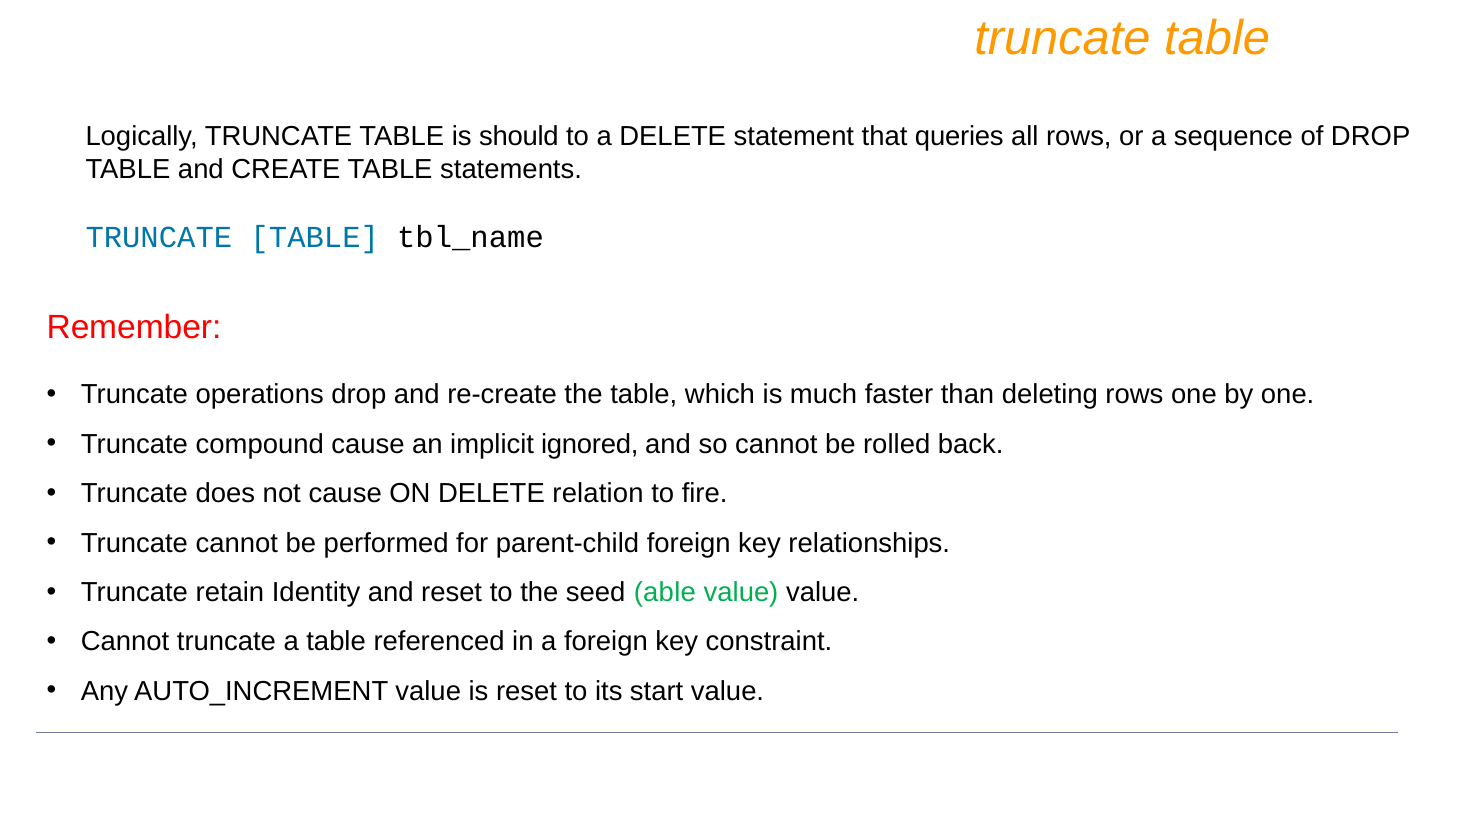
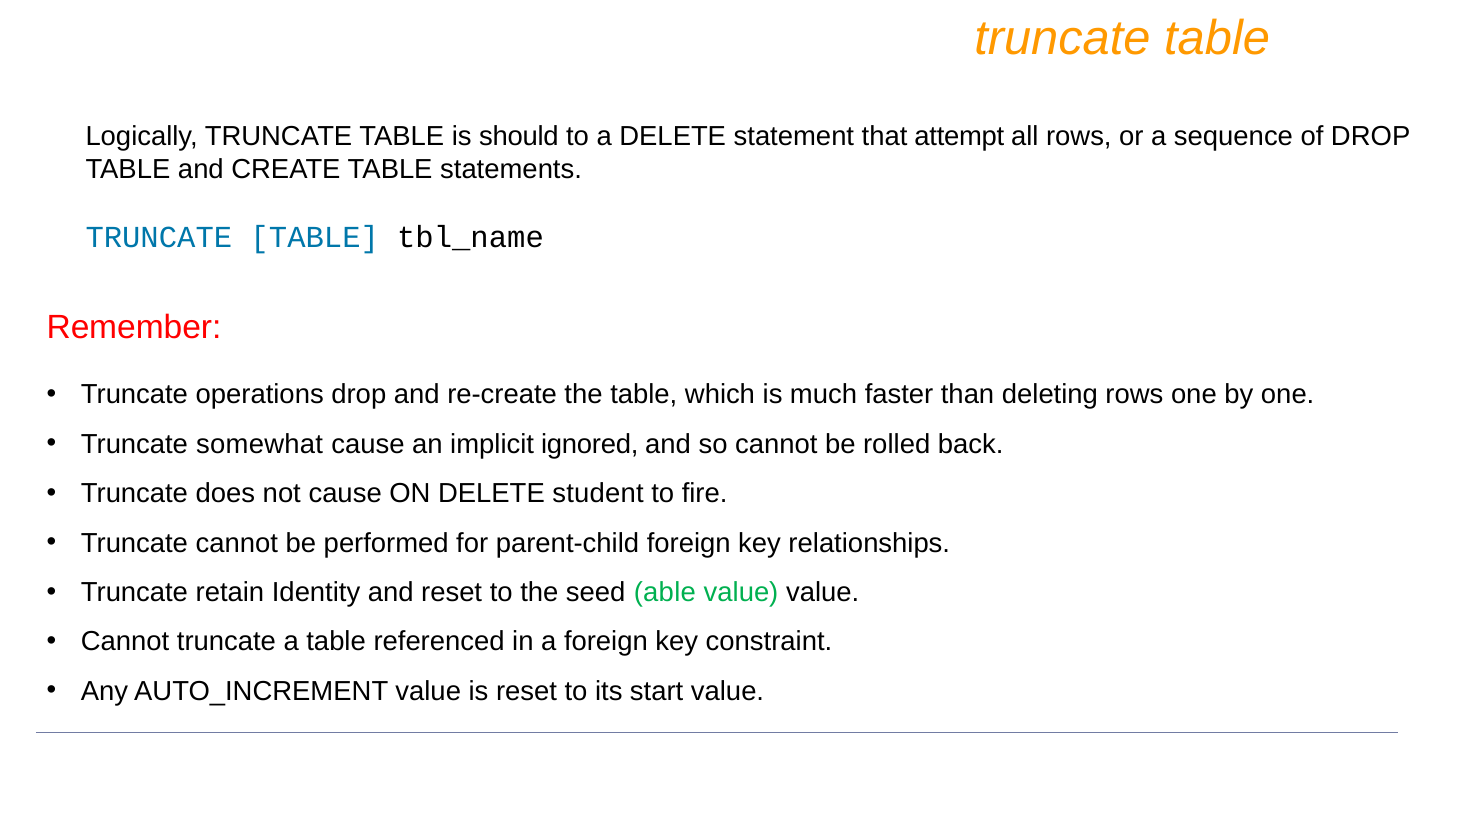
queries: queries -> attempt (959, 137)
compound: compound -> somewhat (260, 444)
relation: relation -> student (598, 493)
